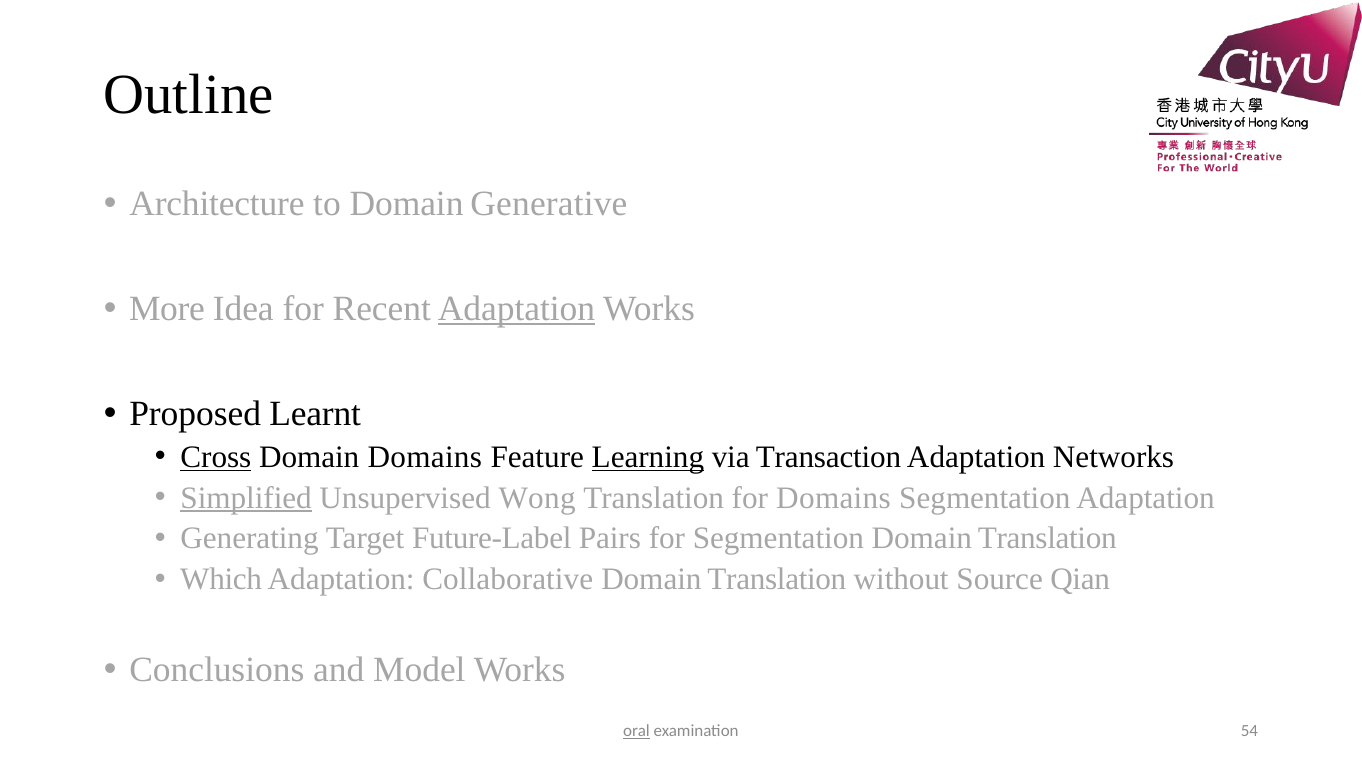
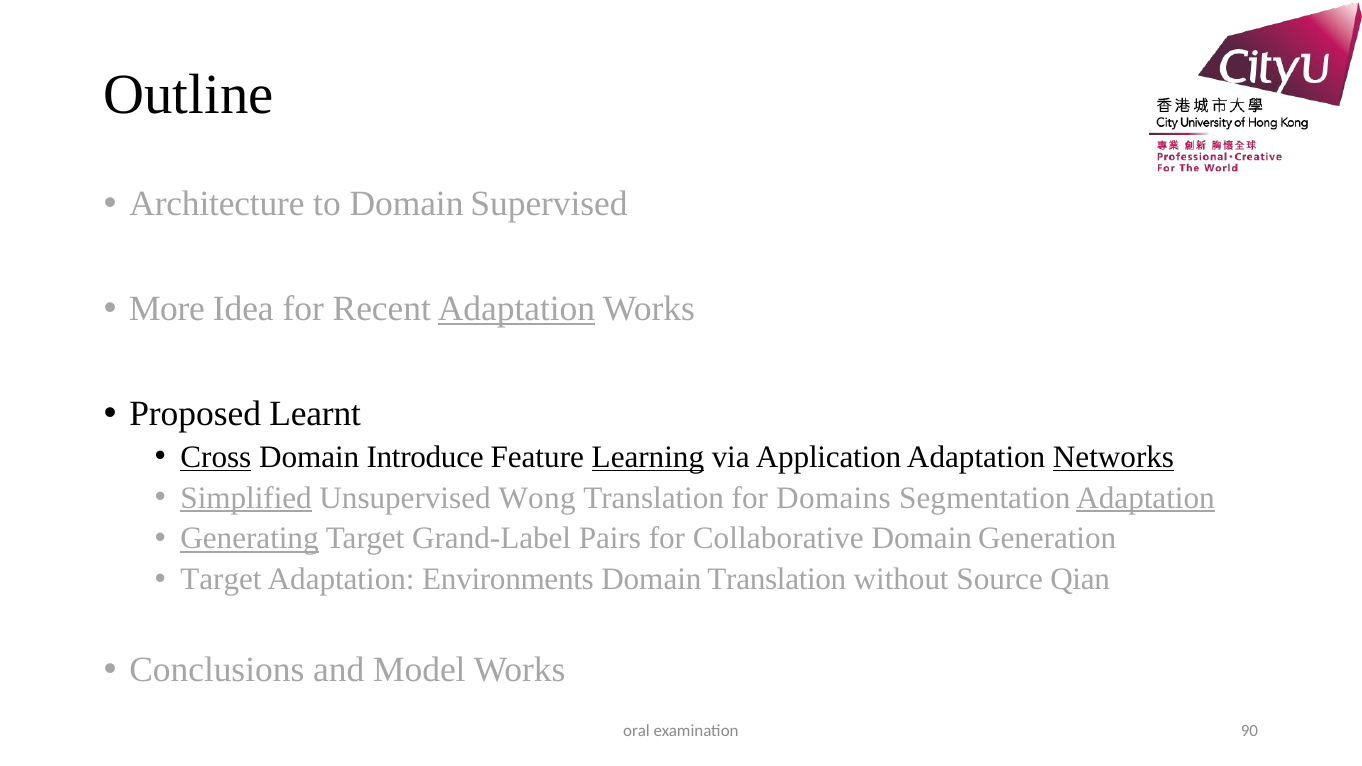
Generative: Generative -> Supervised (549, 204)
Domain Domains: Domains -> Introduce (425, 457)
Transaction: Transaction -> Application (828, 457)
Networks underline: none -> present (1114, 457)
Adaptation underline: none -> present (1146, 498)
Generating underline: none -> present (250, 539)
Future-Label: Future-Label -> Grand-Label (492, 539)
for Segmentation: Segmentation -> Collaborative (778, 539)
Translation: Translation -> Generation (1047, 539)
Which: Which -> Target (221, 579)
Collaborative: Collaborative -> Environments (508, 579)
oral underline: present -> none (637, 731)
54: 54 -> 90 (1249, 731)
